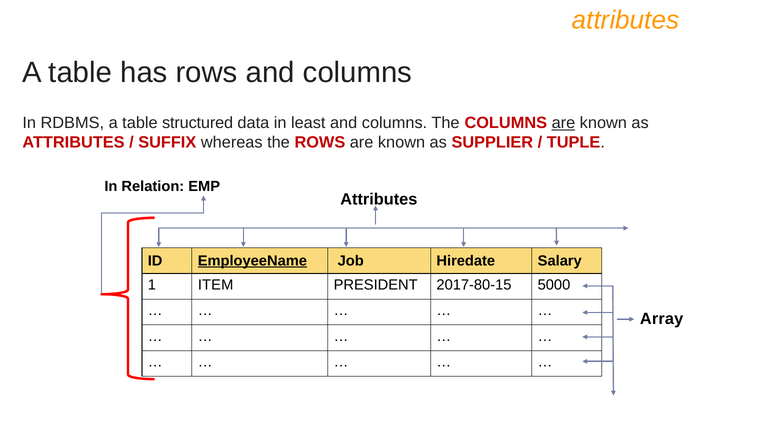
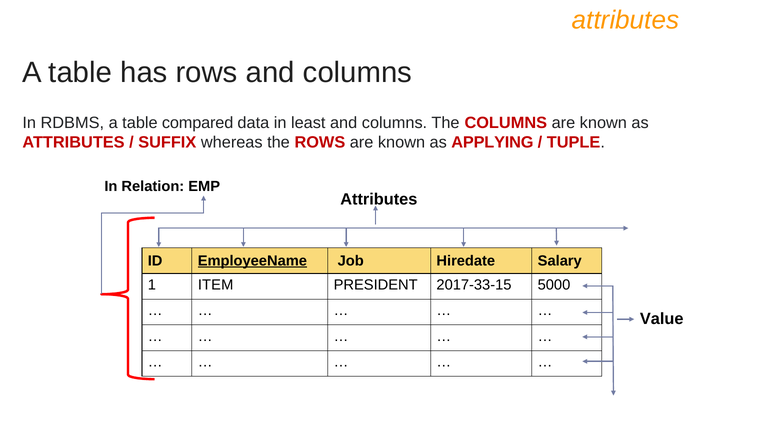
structured: structured -> compared (198, 123)
are underline: present -> none (563, 123)
SUPPLIER: SUPPLIER -> APPLYING (492, 143)
2017-80-15: 2017-80-15 -> 2017-33-15 (474, 285)
Array: Array -> Value (662, 319)
